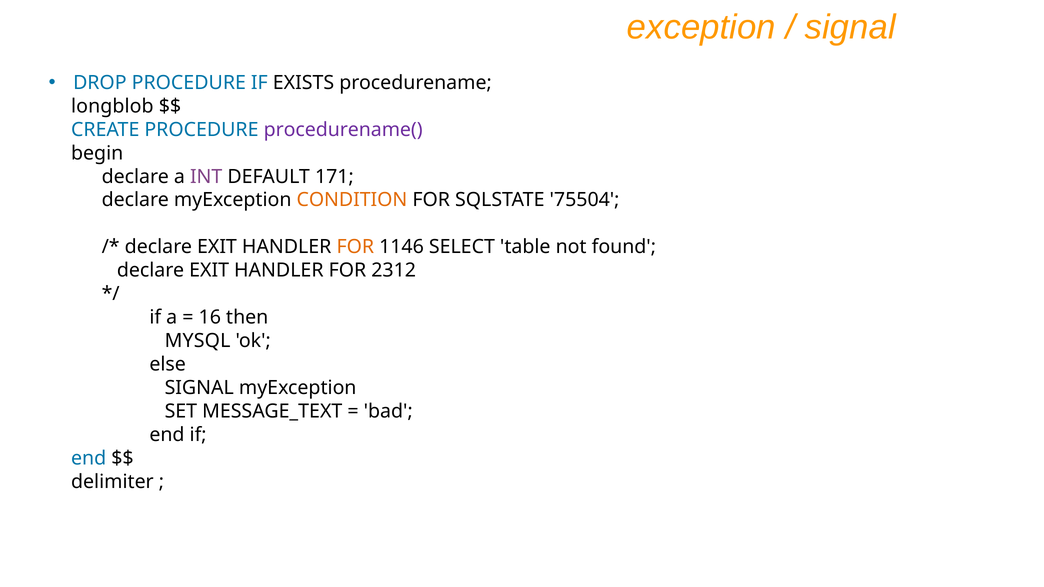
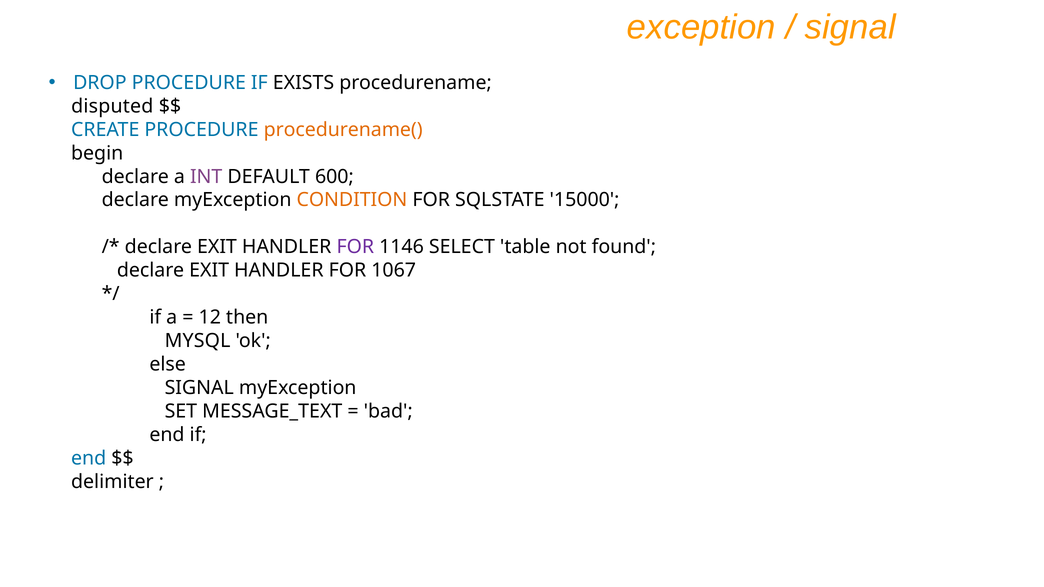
longblob: longblob -> disputed (112, 106)
procedurename( colour: purple -> orange (343, 130)
171: 171 -> 600 (334, 177)
75504: 75504 -> 15000 (585, 200)
FOR colour: orange -> purple (355, 247)
2312: 2312 -> 1067 (394, 271)
16: 16 -> 12 (210, 318)
